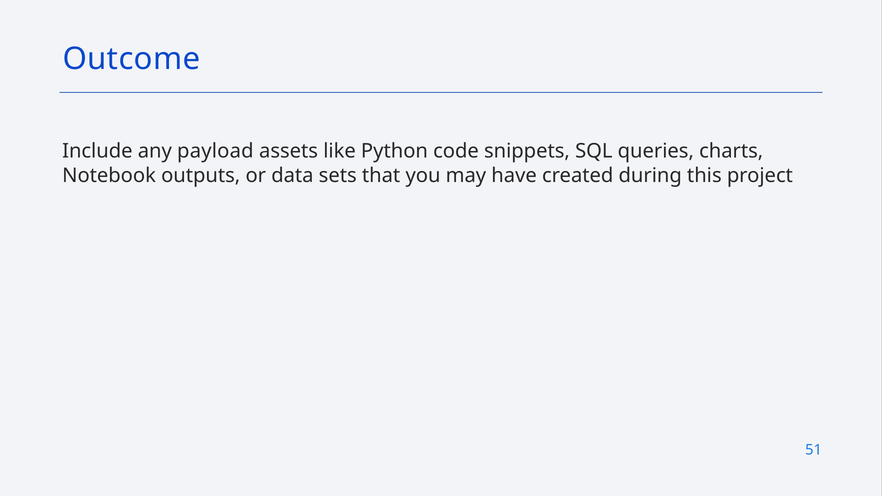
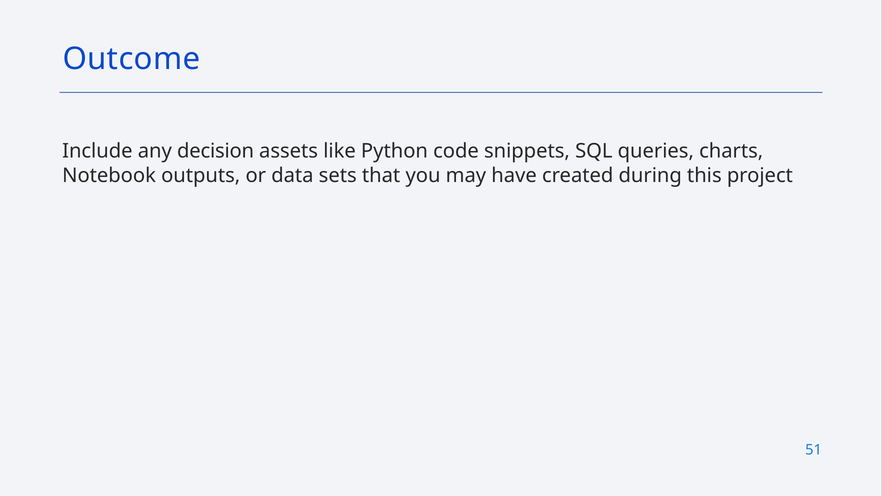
payload: payload -> decision (216, 151)
